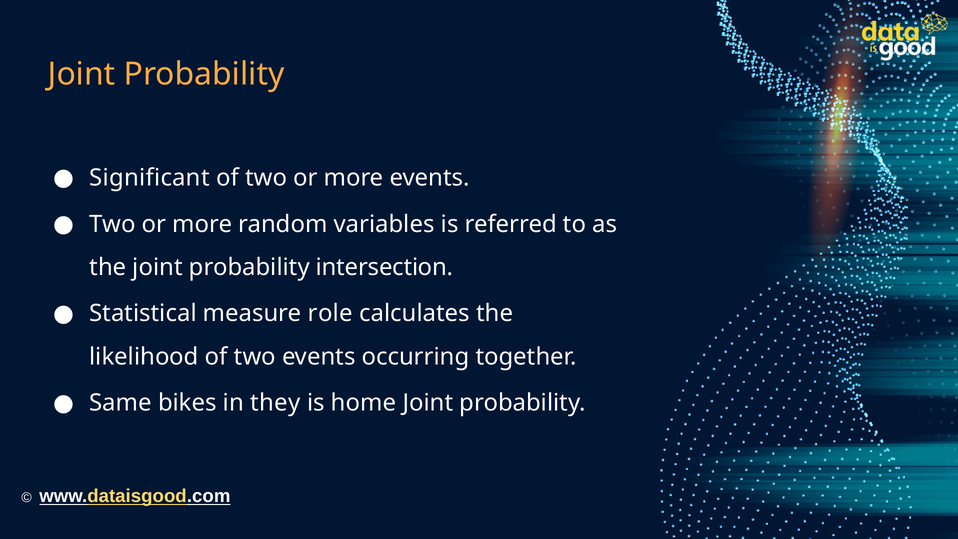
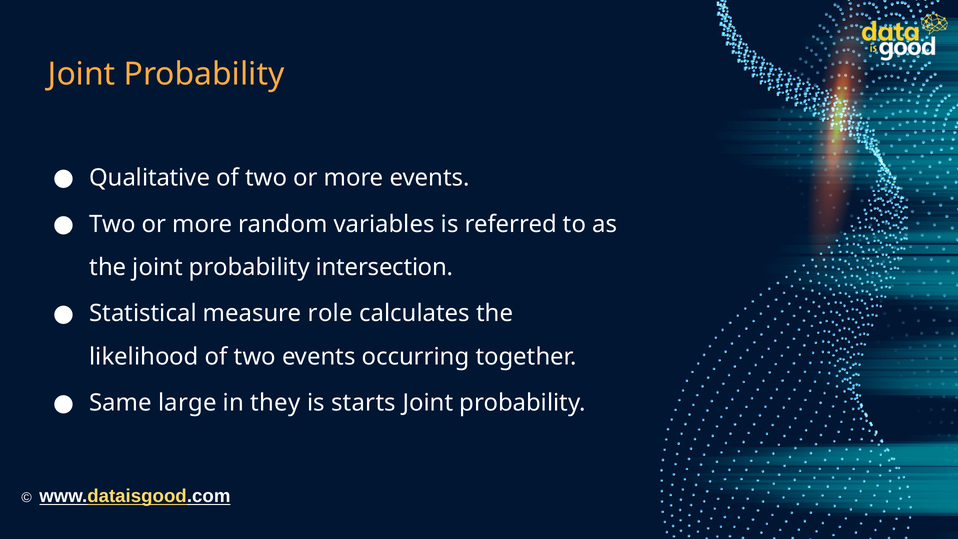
Significant: Significant -> Qualitative (150, 178)
bikes: bikes -> large (187, 403)
home: home -> starts (363, 403)
